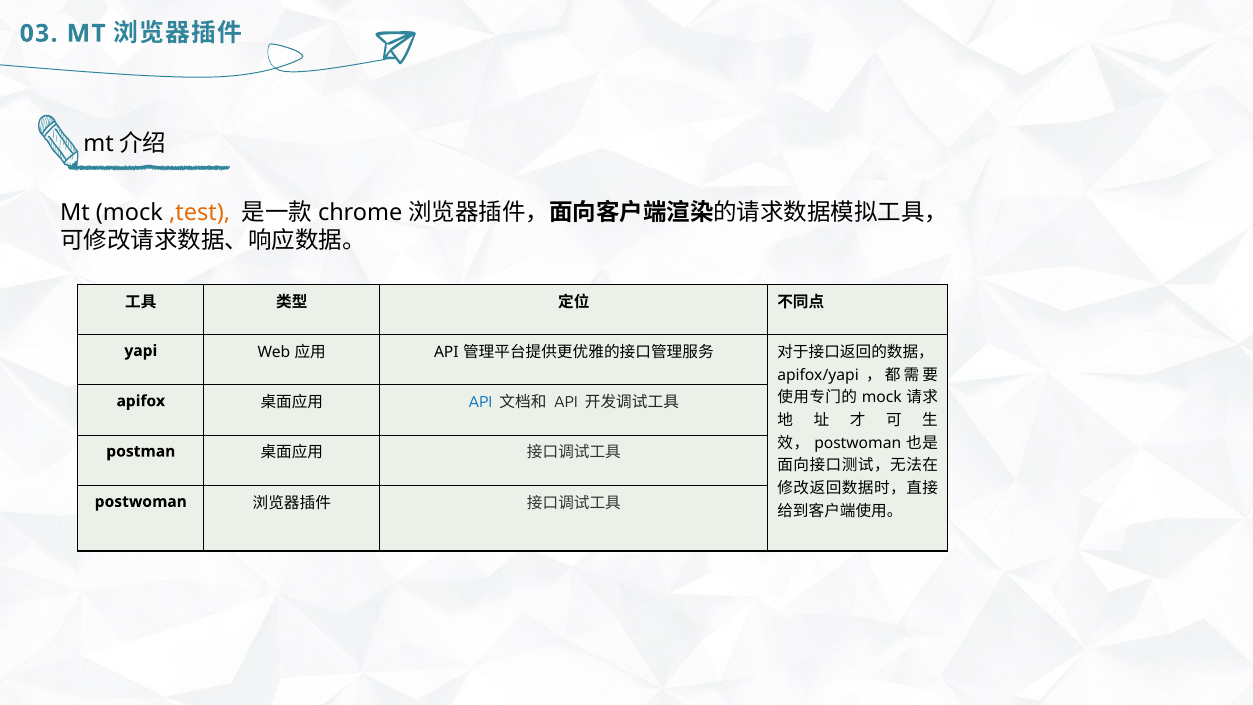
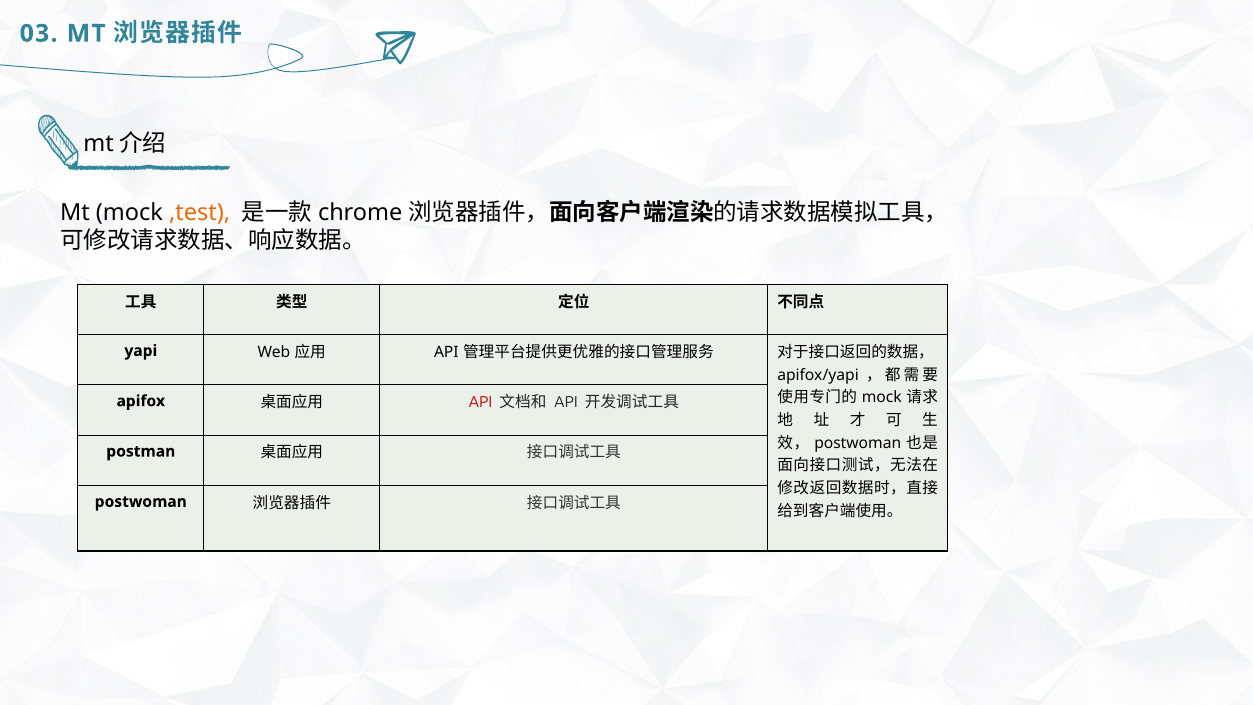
API colour: blue -> red (481, 402)
